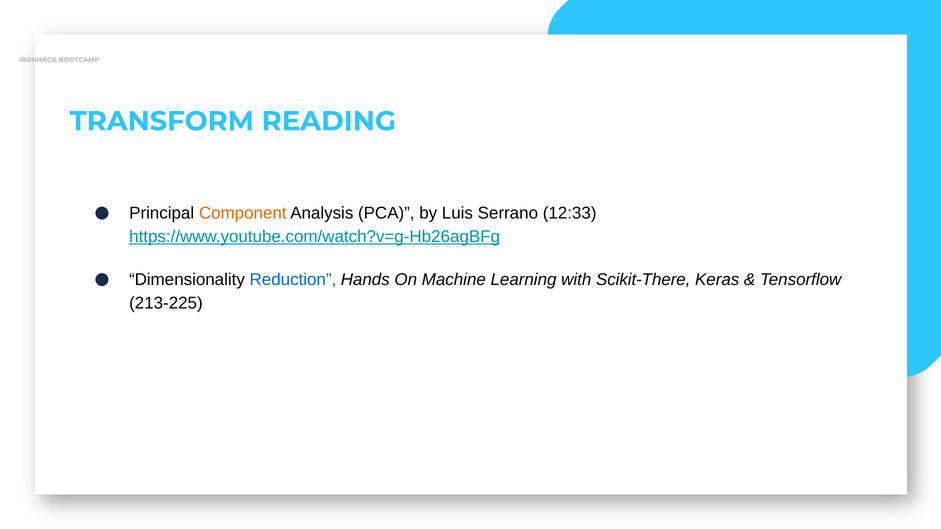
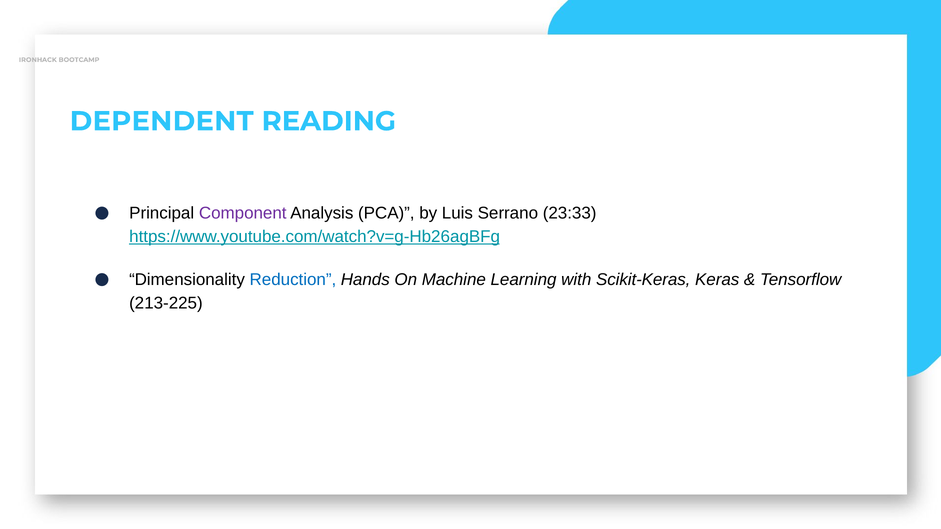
TRANSFORM: TRANSFORM -> DEPENDENT (162, 121)
Component colour: orange -> purple (243, 213)
12:33: 12:33 -> 23:33 (570, 213)
Scikit-There: Scikit-There -> Scikit-Keras (643, 280)
